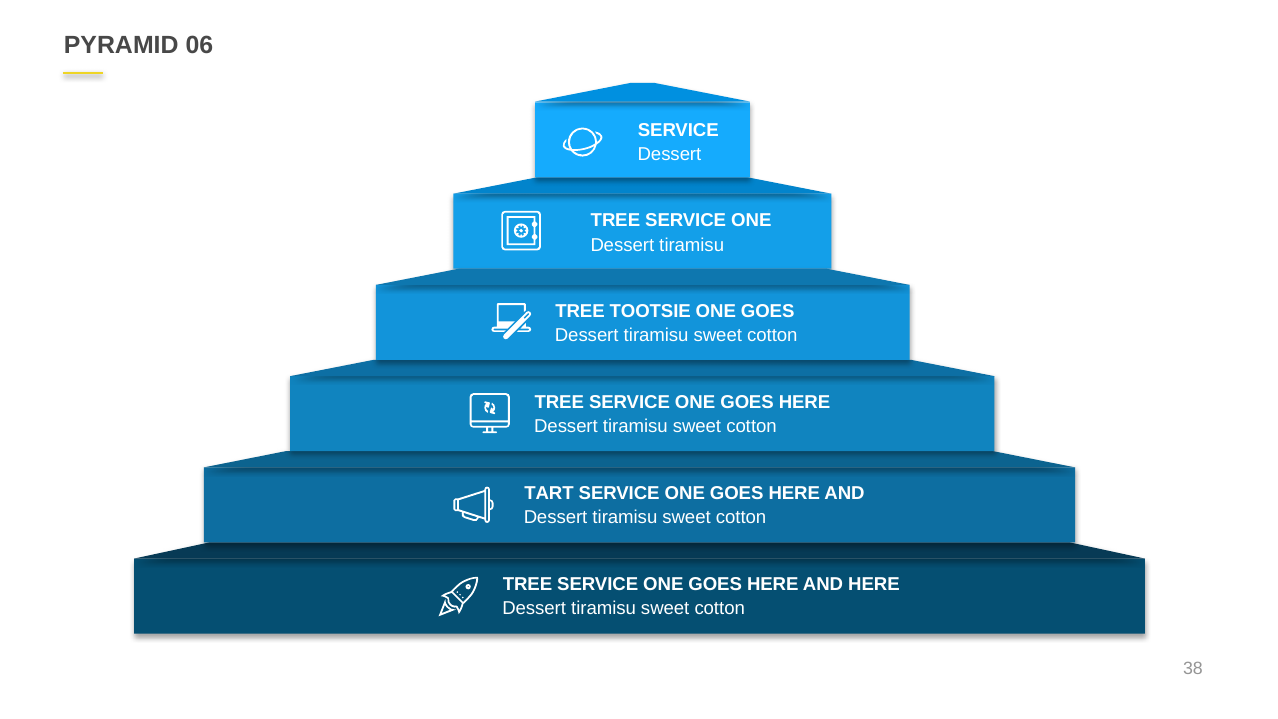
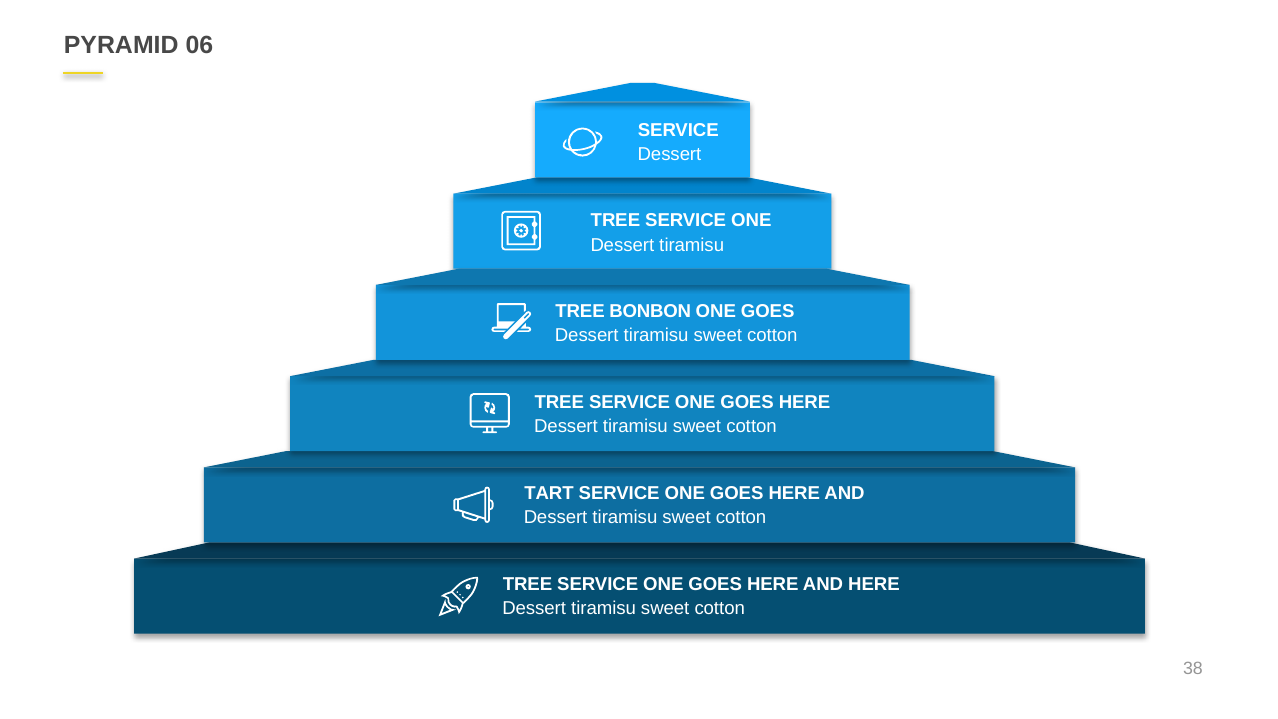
TOOTSIE: TOOTSIE -> BONBON (650, 311)
